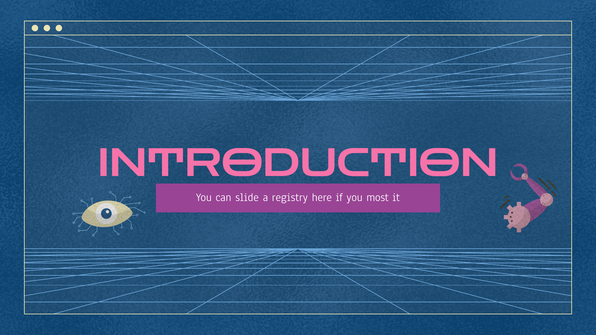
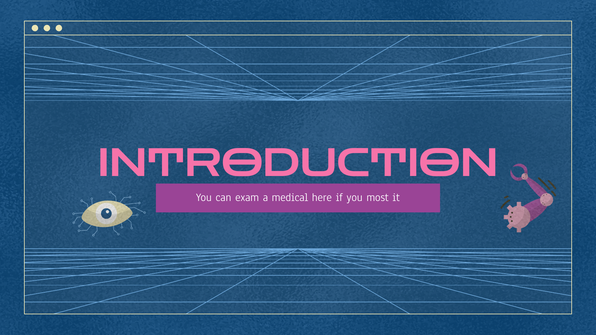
slide: slide -> exam (247, 197)
registry: registry -> medical (290, 197)
